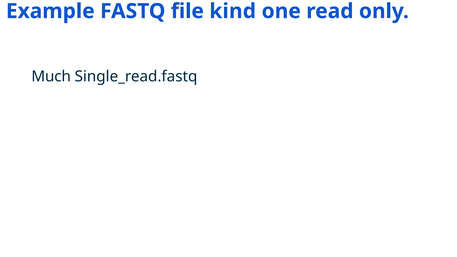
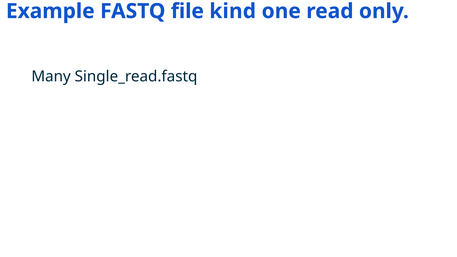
Much: Much -> Many (51, 77)
